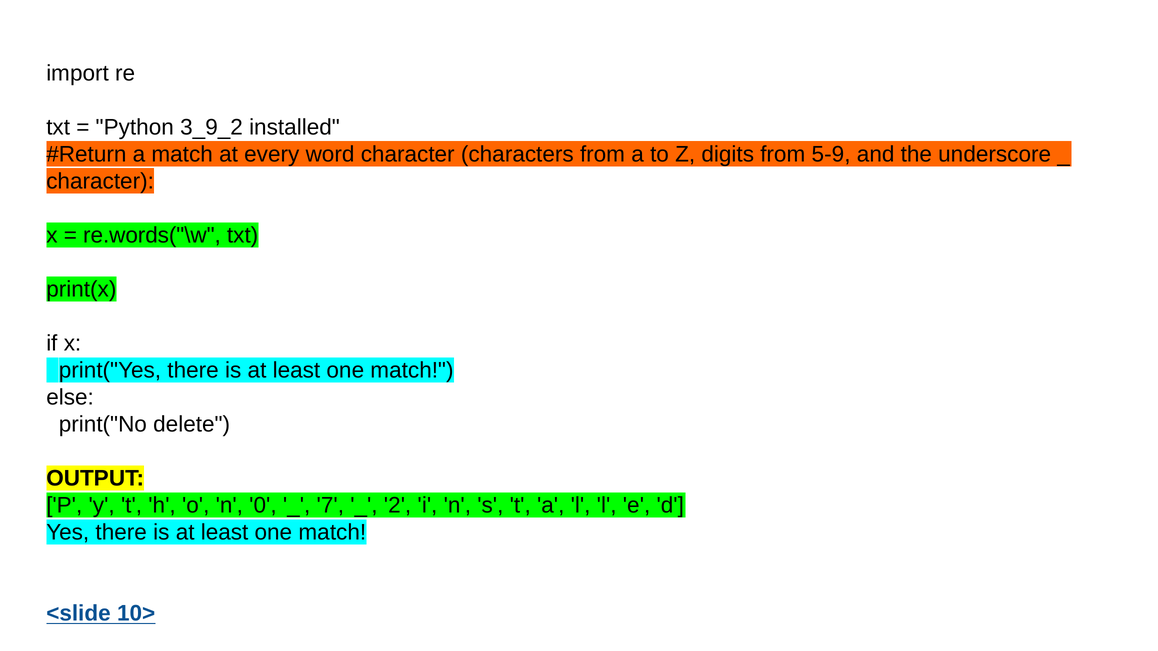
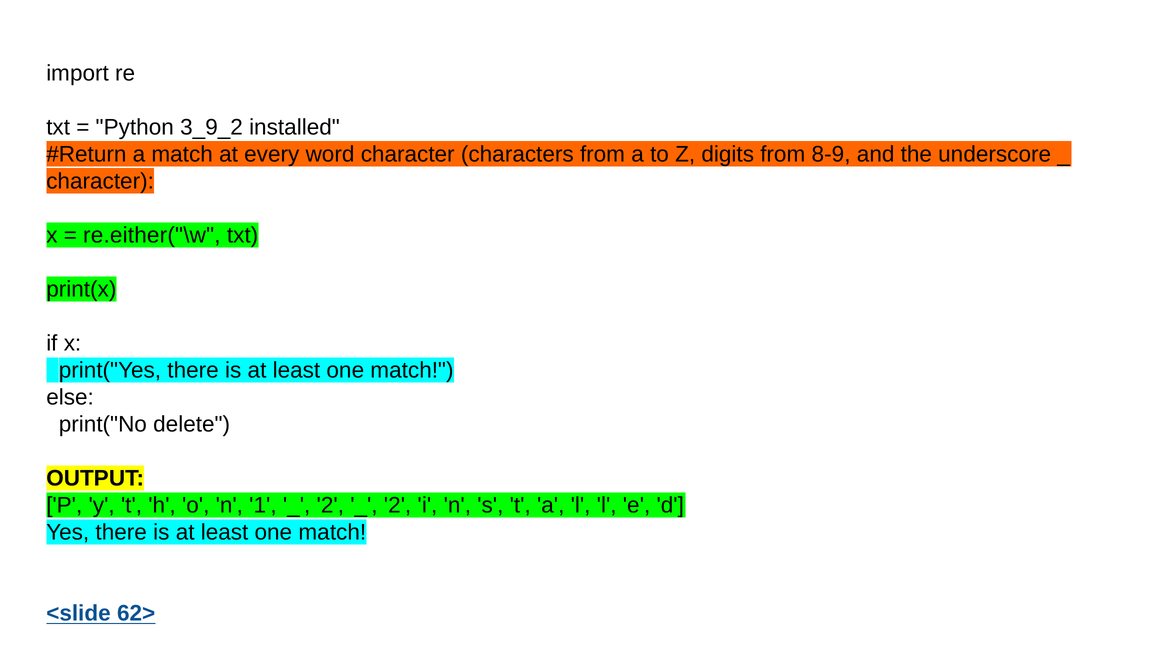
5-9: 5-9 -> 8-9 (831, 154)
re.words("\w: re.words("\w -> re.either("\w (152, 235)
0: 0 -> 1 (263, 506)
7: 7 -> 2 (330, 506)
10>: 10> -> 62> (136, 614)
